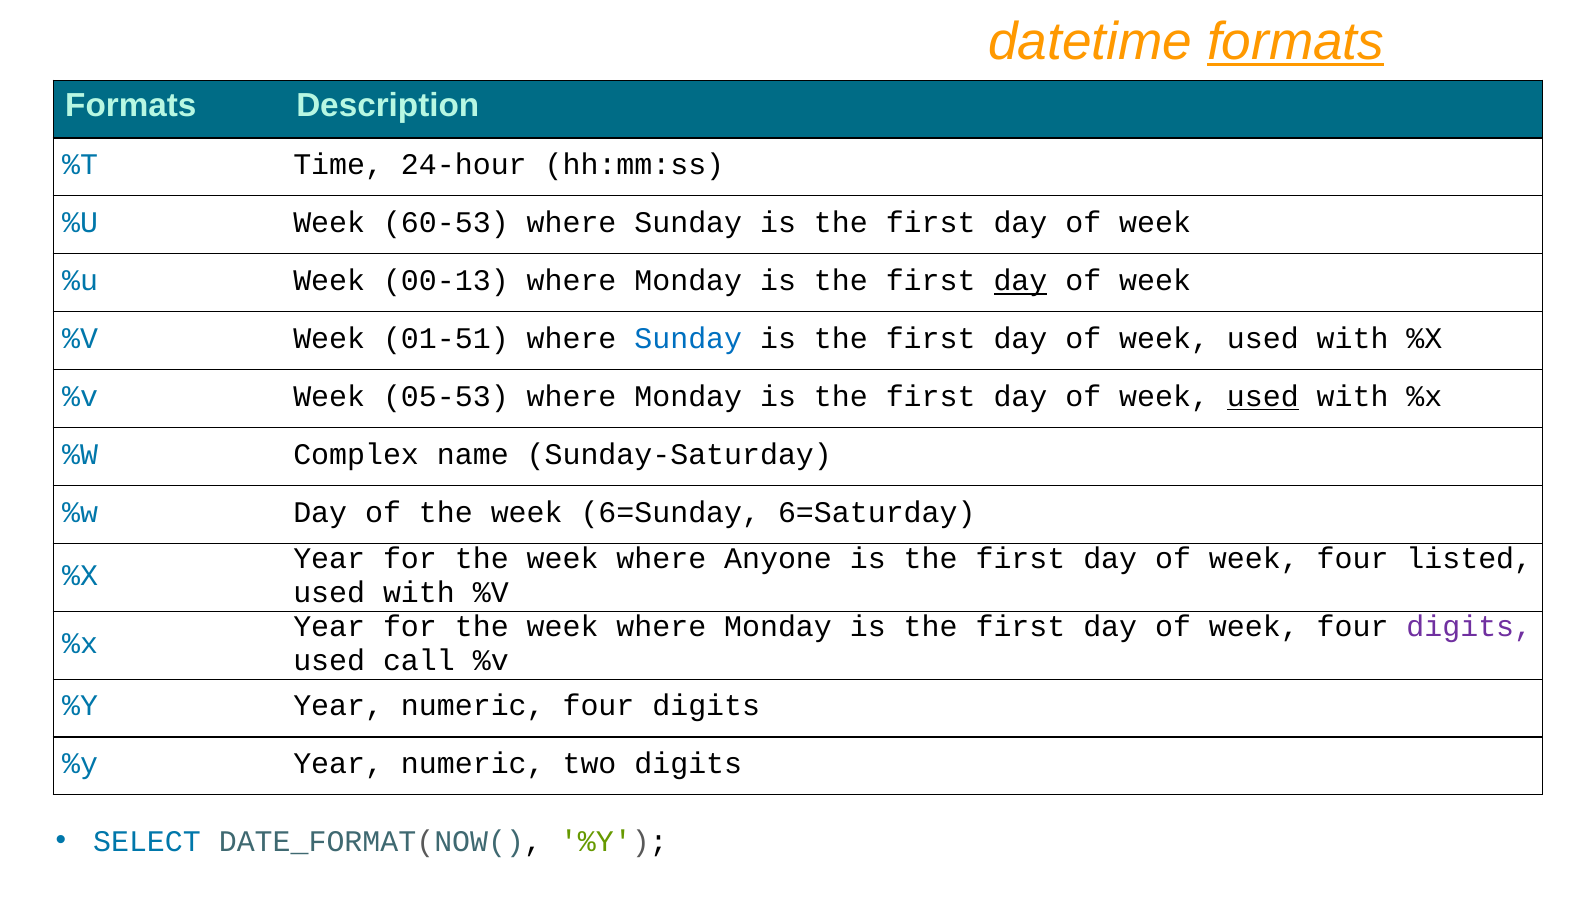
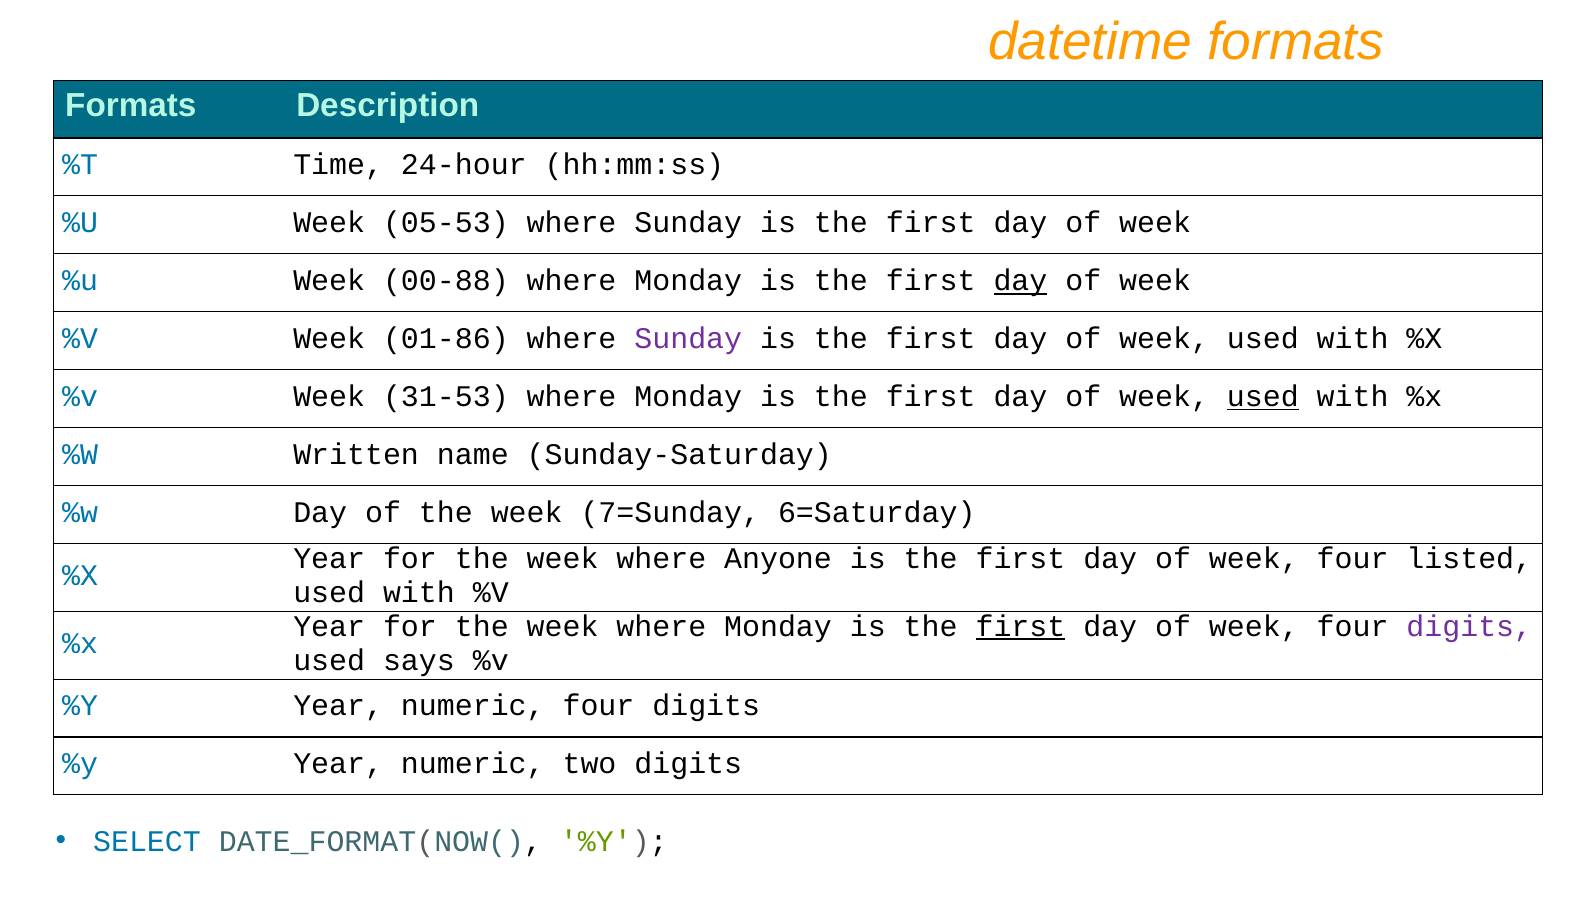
formats underline: present -> none (1296, 42)
60-53: 60-53 -> 05-53 (446, 223)
00-13: 00-13 -> 00-88 (446, 281)
01-51: 01-51 -> 01-86 (446, 339)
Sunday colour: blue -> purple (688, 339)
05-53: 05-53 -> 31-53 (446, 396)
Complex: Complex -> Written (356, 454)
6=Sunday: 6=Sunday -> 7=Sunday (670, 512)
first underline: none -> present (1020, 626)
call: call -> says (419, 660)
